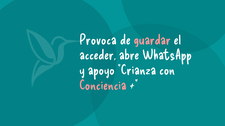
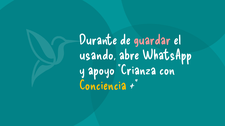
Provoca: Provoca -> Durante (98, 40)
acceder: acceder -> usando (98, 55)
Conciencia colour: pink -> yellow (103, 86)
